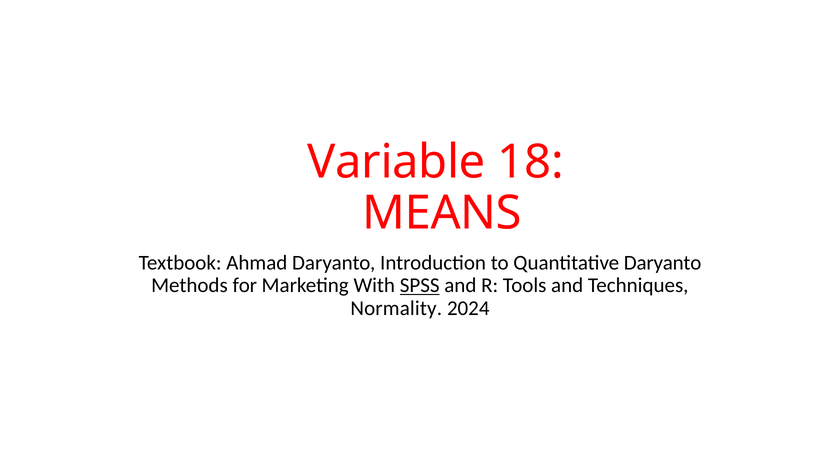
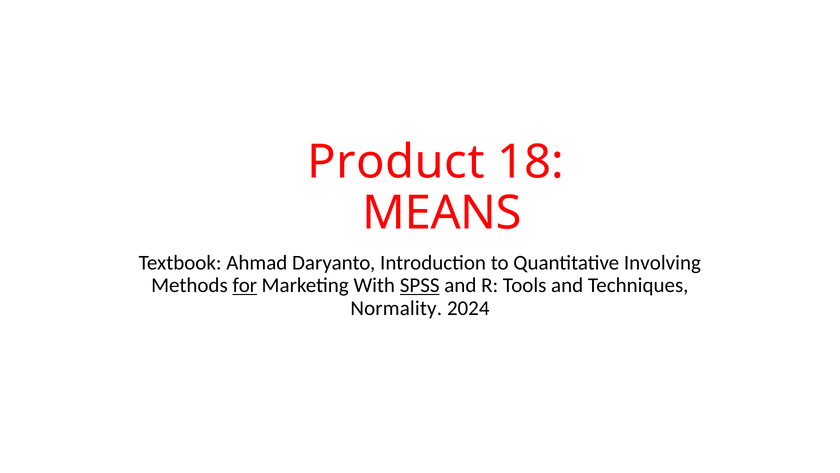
Variable: Variable -> Product (396, 162)
Quantitative Daryanto: Daryanto -> Involving (662, 263)
for underline: none -> present (245, 285)
